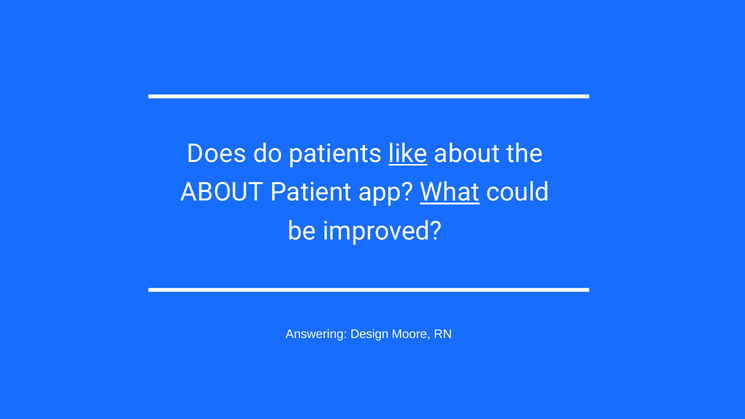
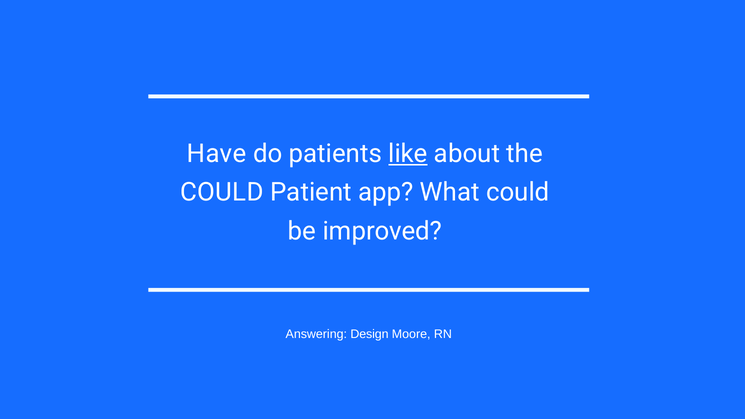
Does: Does -> Have (217, 154)
ABOUT: ABOUT -> COULD (222, 192)
What underline: present -> none (450, 192)
